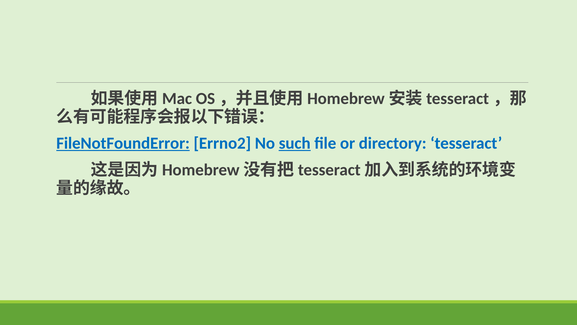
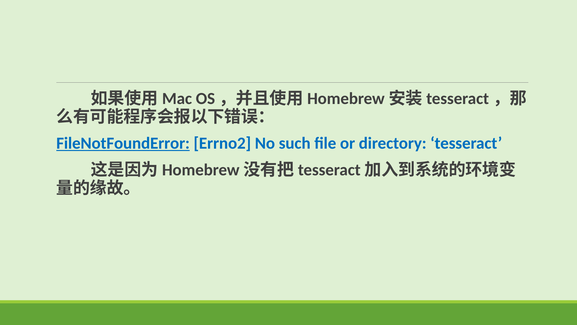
such underline: present -> none (295, 143)
